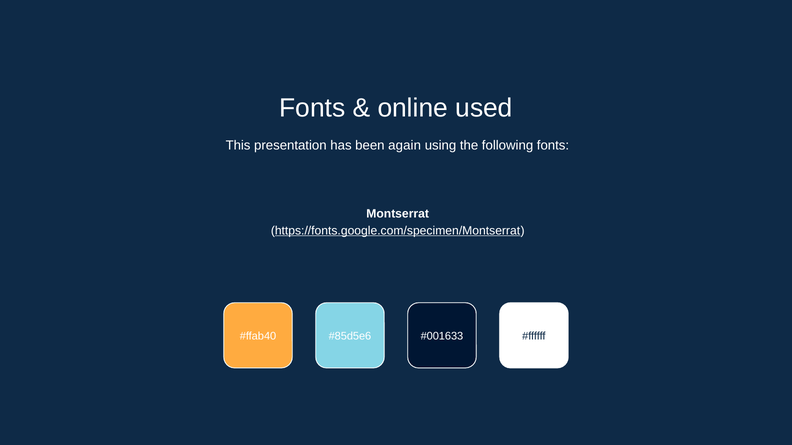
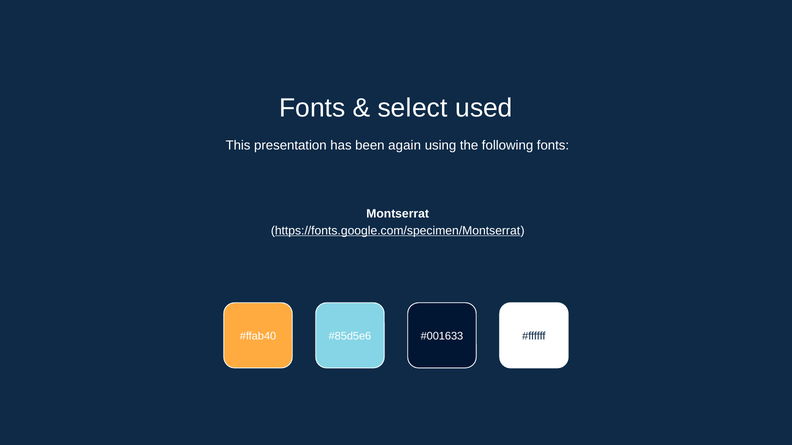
online: online -> select (413, 108)
